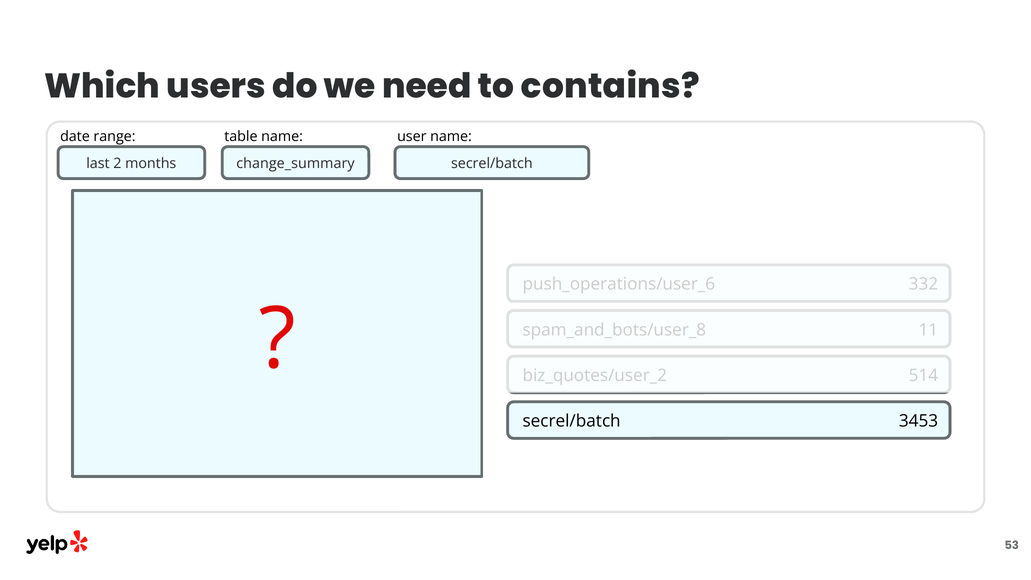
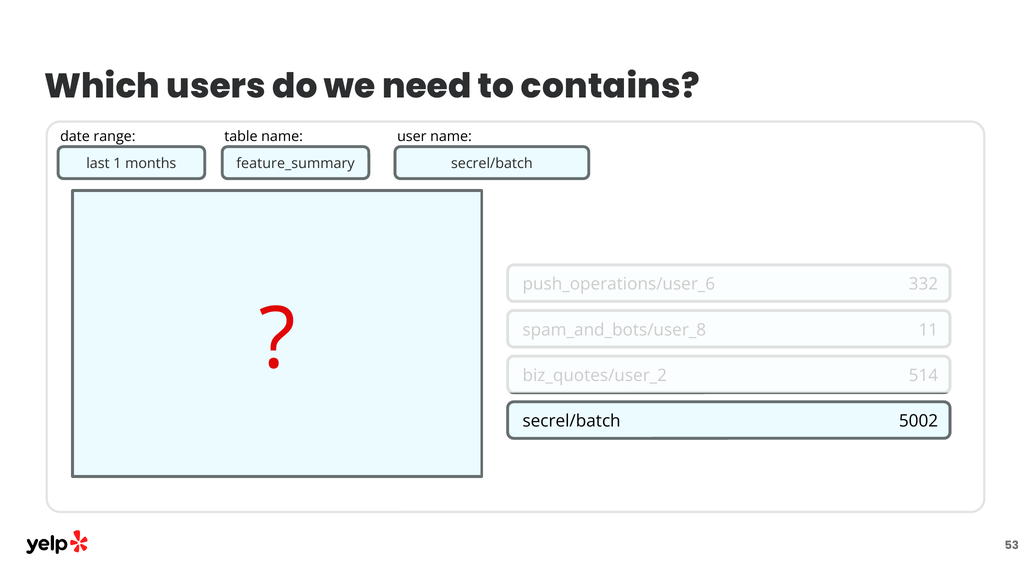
last 2: 2 -> 1 (117, 164)
change_summary: change_summary -> feature_summary (295, 164)
3453: 3453 -> 5002 (919, 421)
